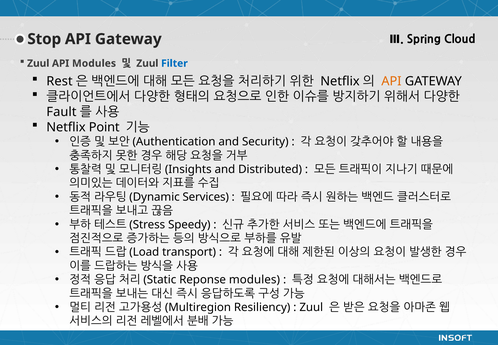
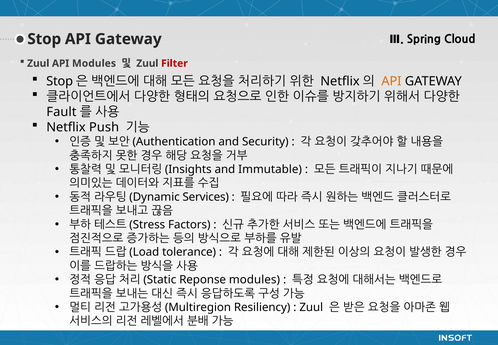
Filter colour: blue -> red (174, 63)
Rest: Rest -> Stop (60, 81)
Point: Point -> Push (104, 127)
Distributed: Distributed -> Immutable (270, 169)
Speedy: Speedy -> Factors (189, 224)
transport: transport -> tolerance (189, 252)
